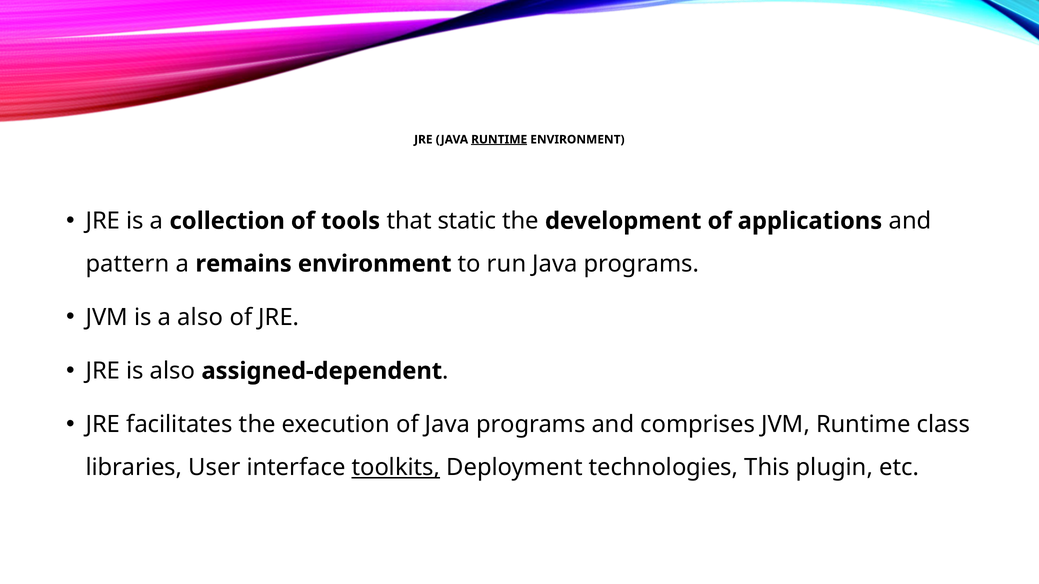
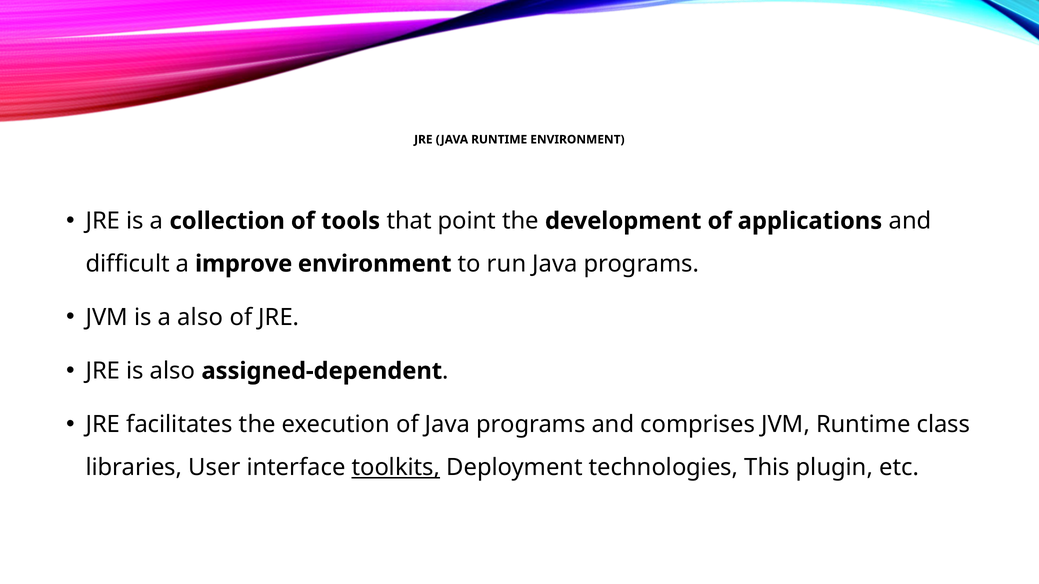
RUNTIME underline: present -> none (499, 140)
static: static -> point (467, 221)
pattern: pattern -> difficult (128, 264)
remains: remains -> improve (244, 264)
